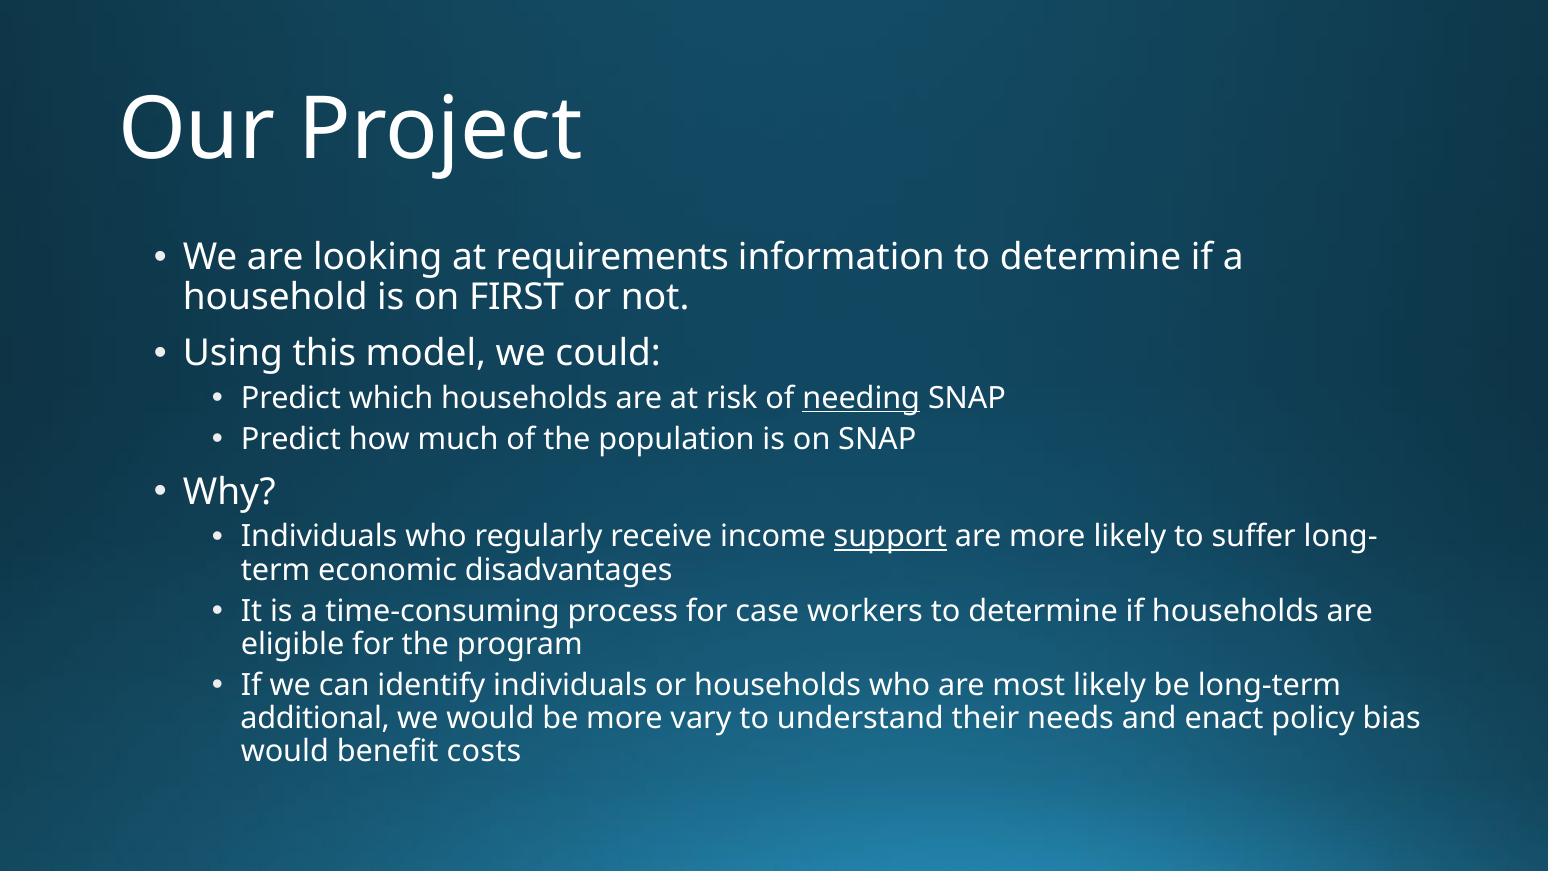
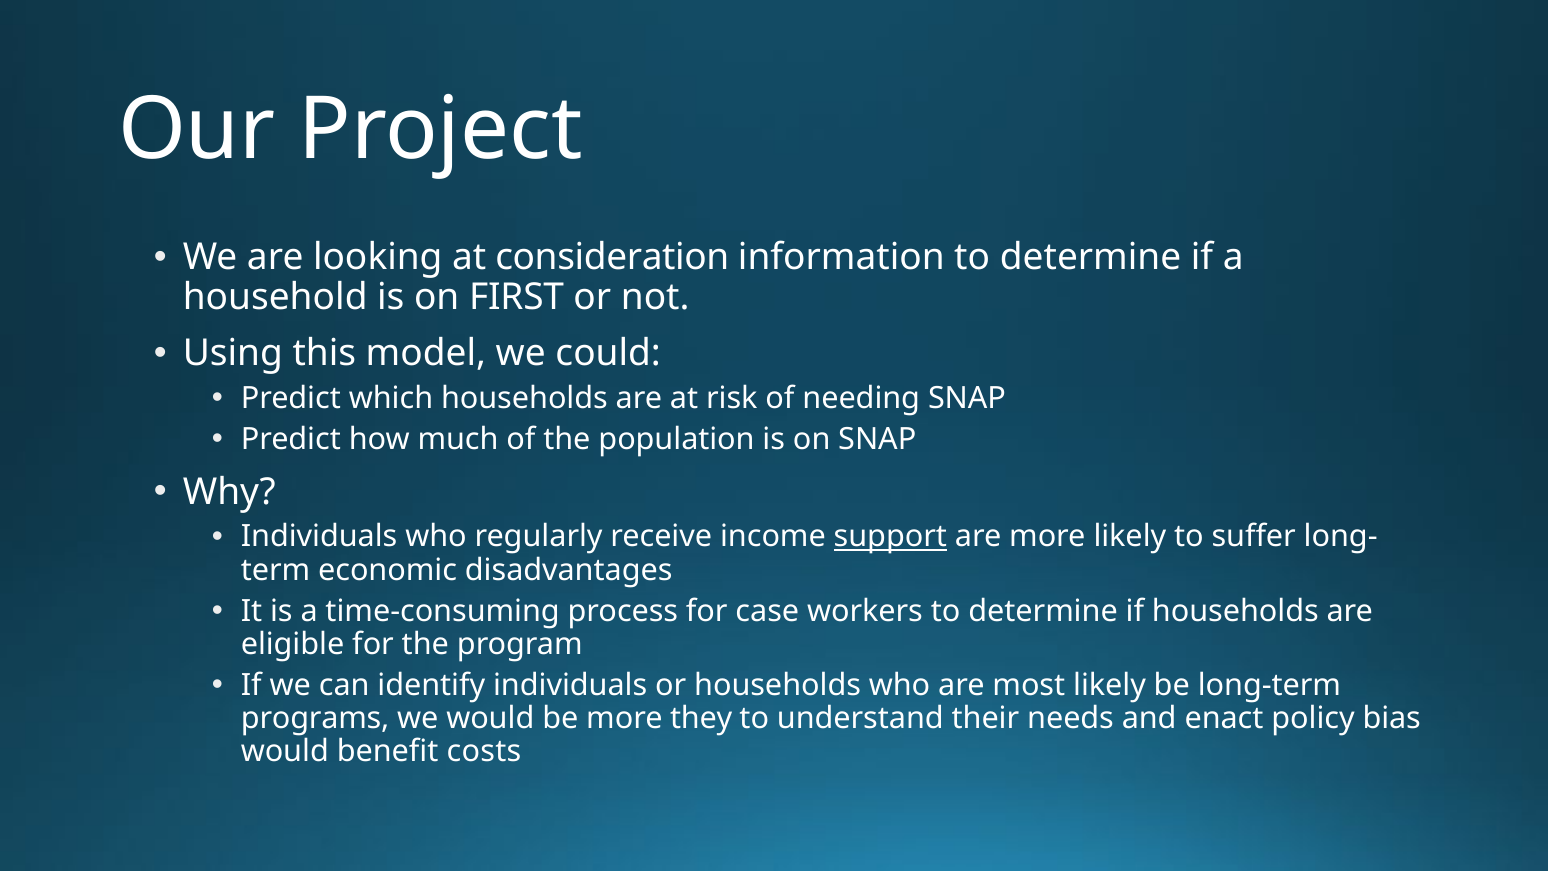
requirements: requirements -> consideration (612, 257)
needing underline: present -> none (861, 398)
additional: additional -> programs (315, 718)
vary: vary -> they (701, 718)
